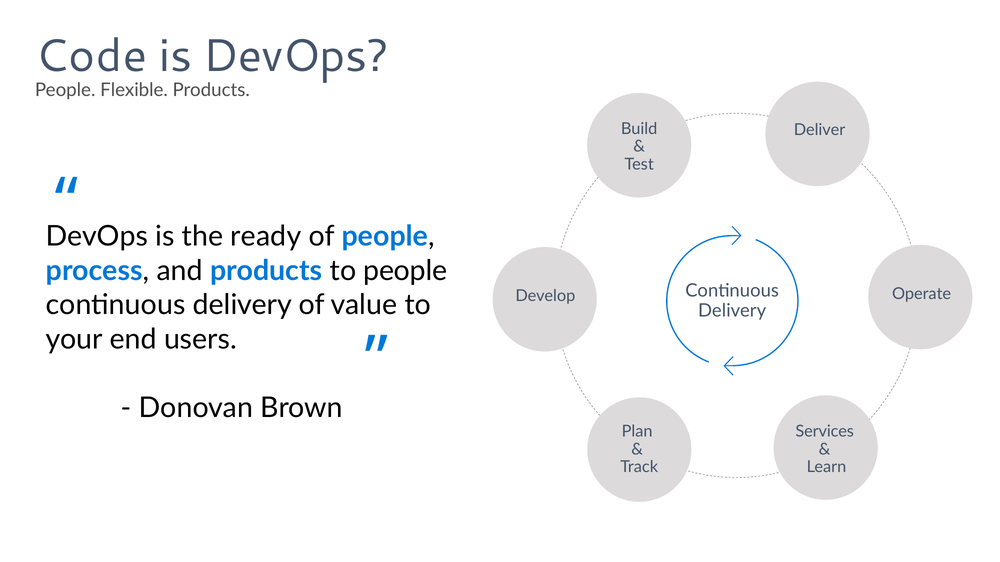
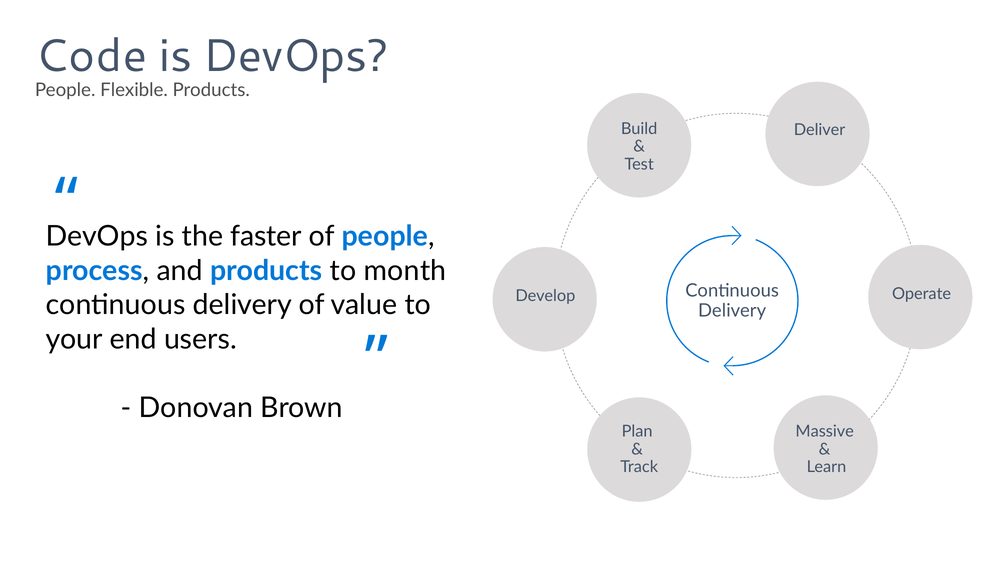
ready: ready -> faster (266, 237)
to people: people -> month (405, 271)
Services: Services -> Massive (825, 432)
